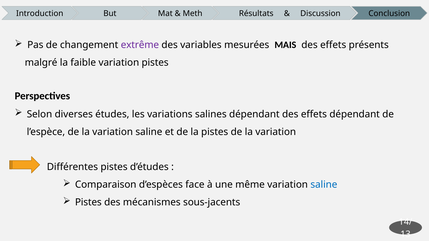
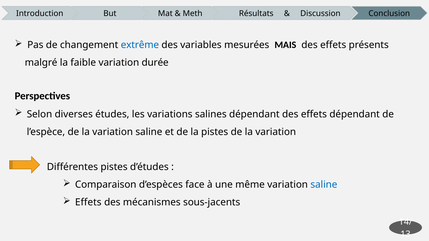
extrême colour: purple -> blue (140, 45)
variation pistes: pistes -> durée (155, 63)
Pistes: Pistes -> Effets (88, 203)
